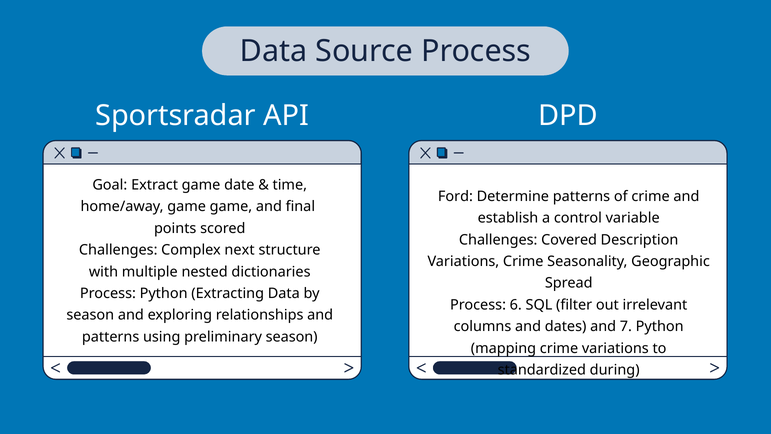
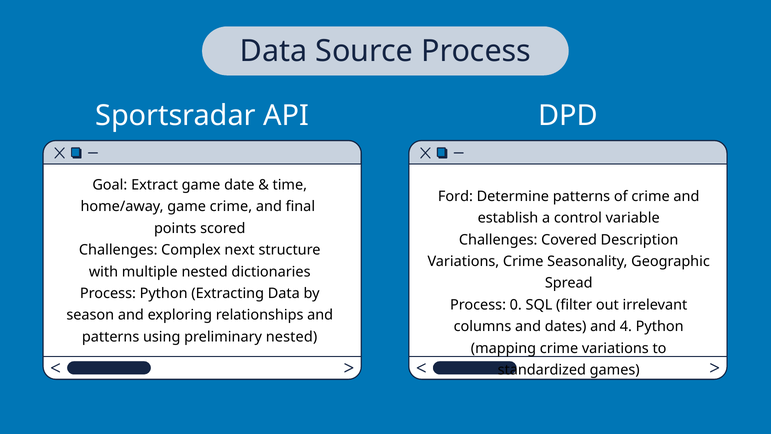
game game: game -> crime (231, 207)
6: 6 -> 0 (516, 305)
7: 7 -> 4 (626, 326)
preliminary season: season -> nested (292, 337)
during: during -> games (615, 370)
